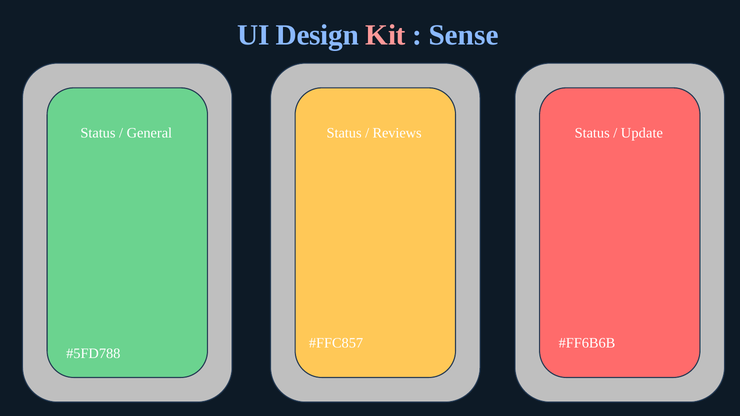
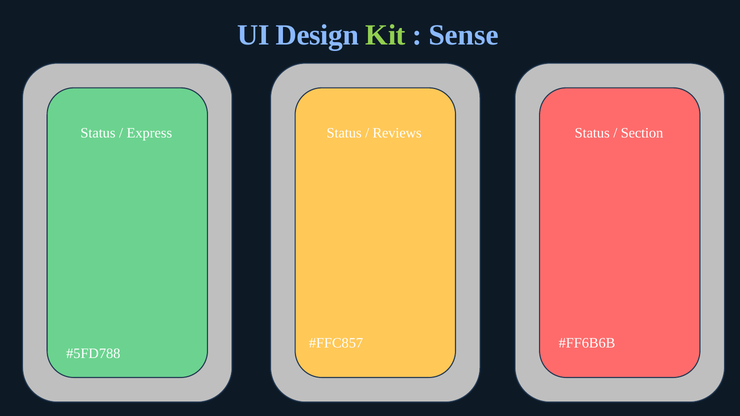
Kit colour: pink -> light green (386, 35)
General: General -> Express (149, 133)
Update: Update -> Section (642, 133)
